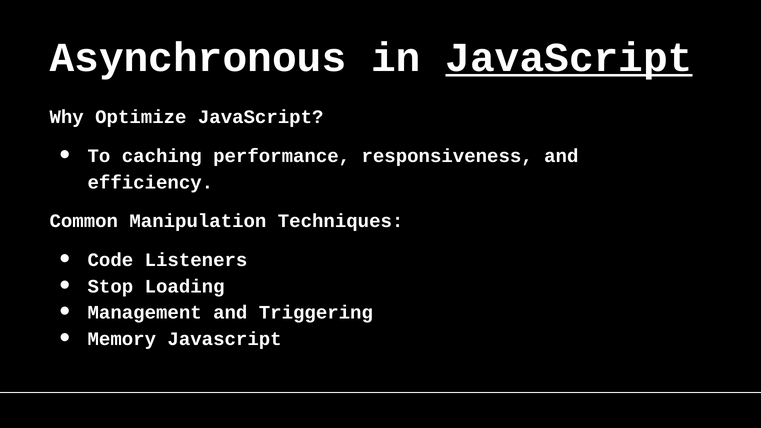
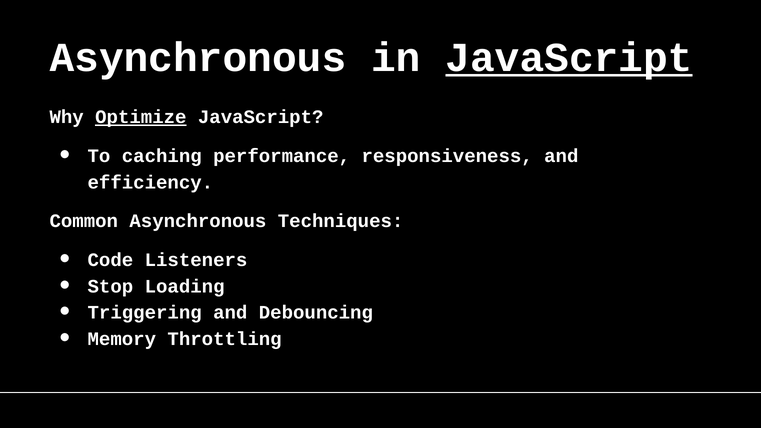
Optimize underline: none -> present (141, 117)
Common Manipulation: Manipulation -> Asynchronous (198, 221)
Management: Management -> Triggering (145, 313)
Triggering: Triggering -> Debouncing (316, 313)
Memory Javascript: Javascript -> Throttling (225, 339)
